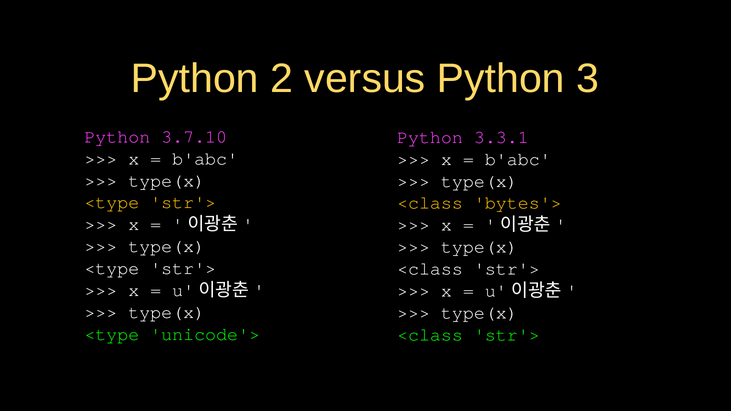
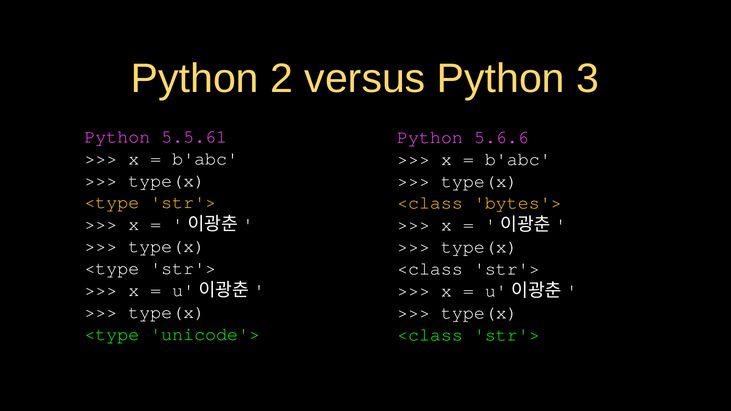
3.7.10: 3.7.10 -> 5.5.61 (194, 137)
3.3.1: 3.3.1 -> 5.6.6 (501, 137)
